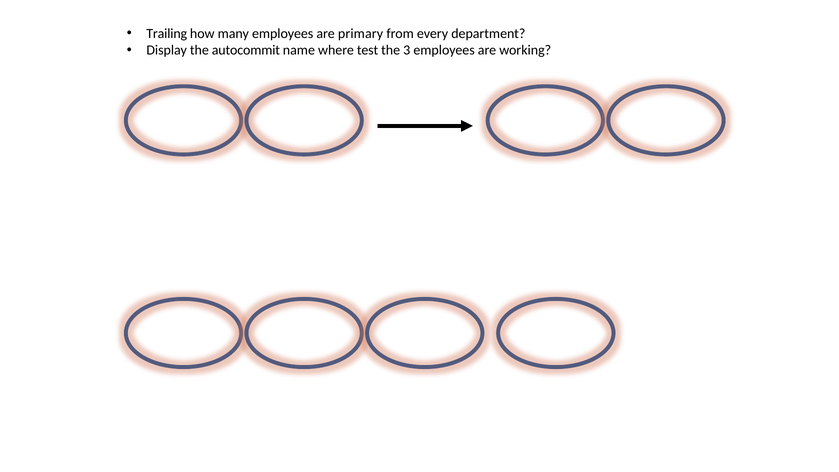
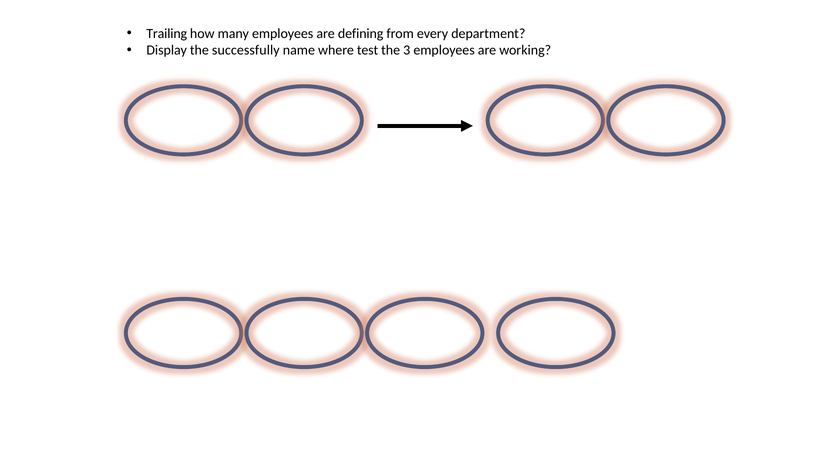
primary: primary -> defining (361, 33)
autocommit: autocommit -> successfully (246, 50)
